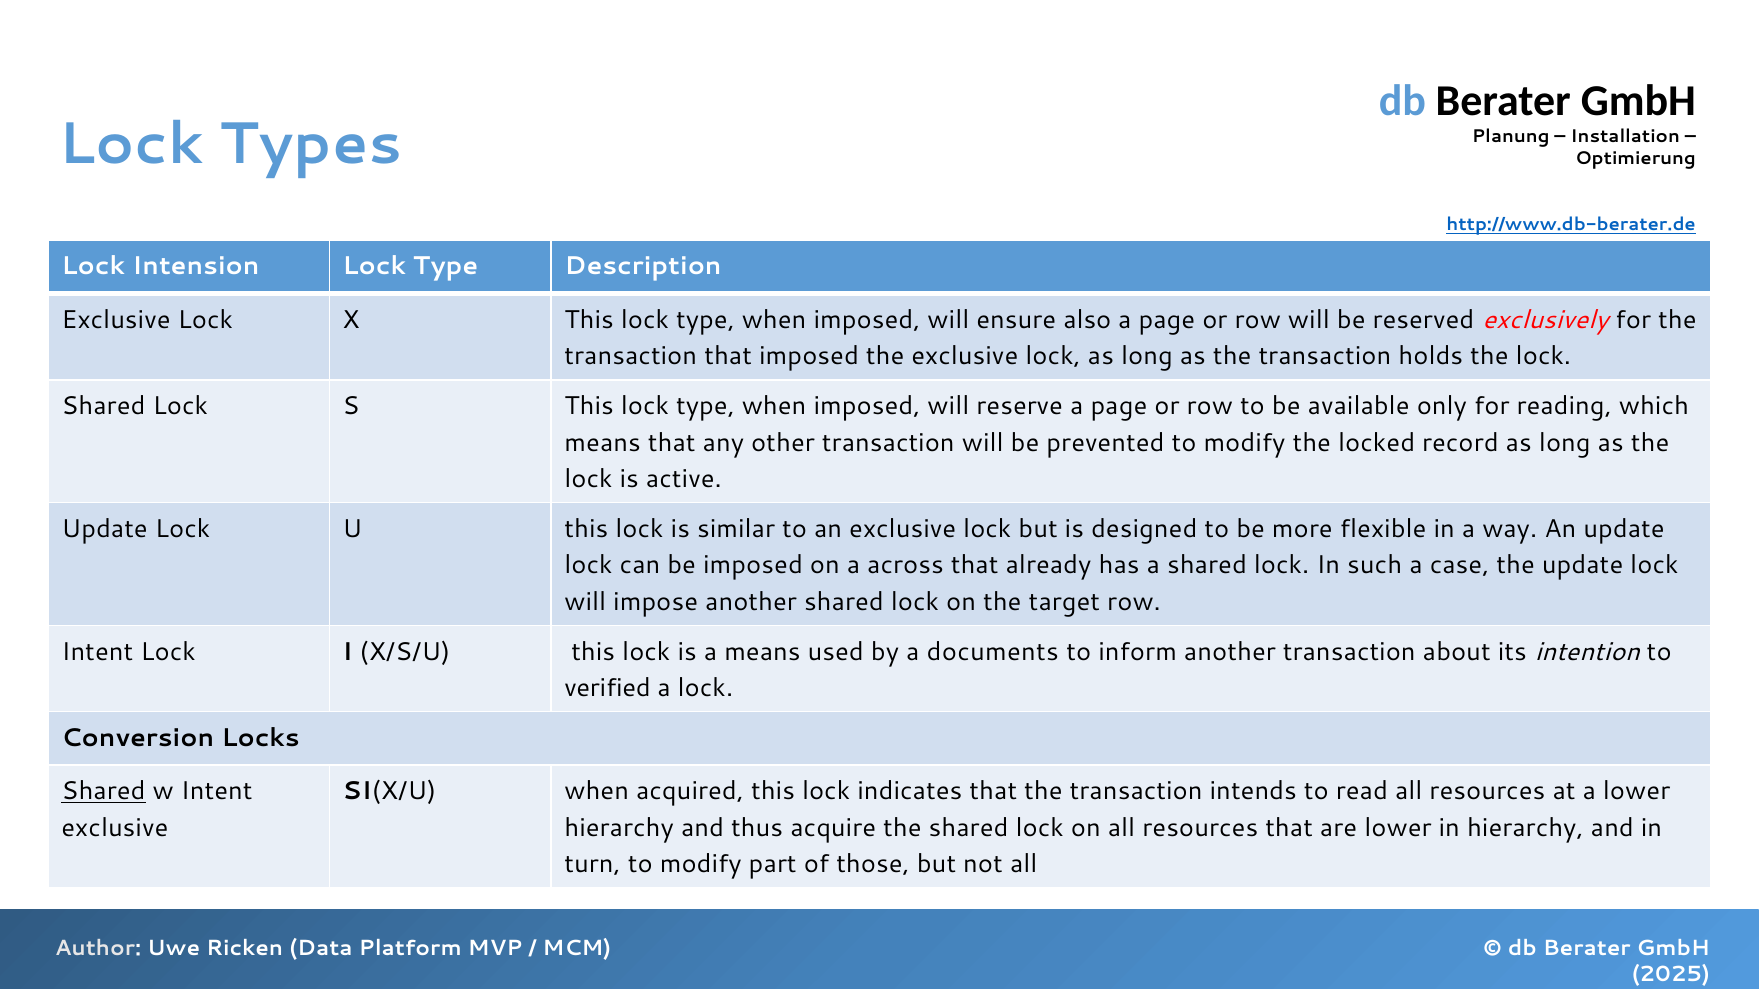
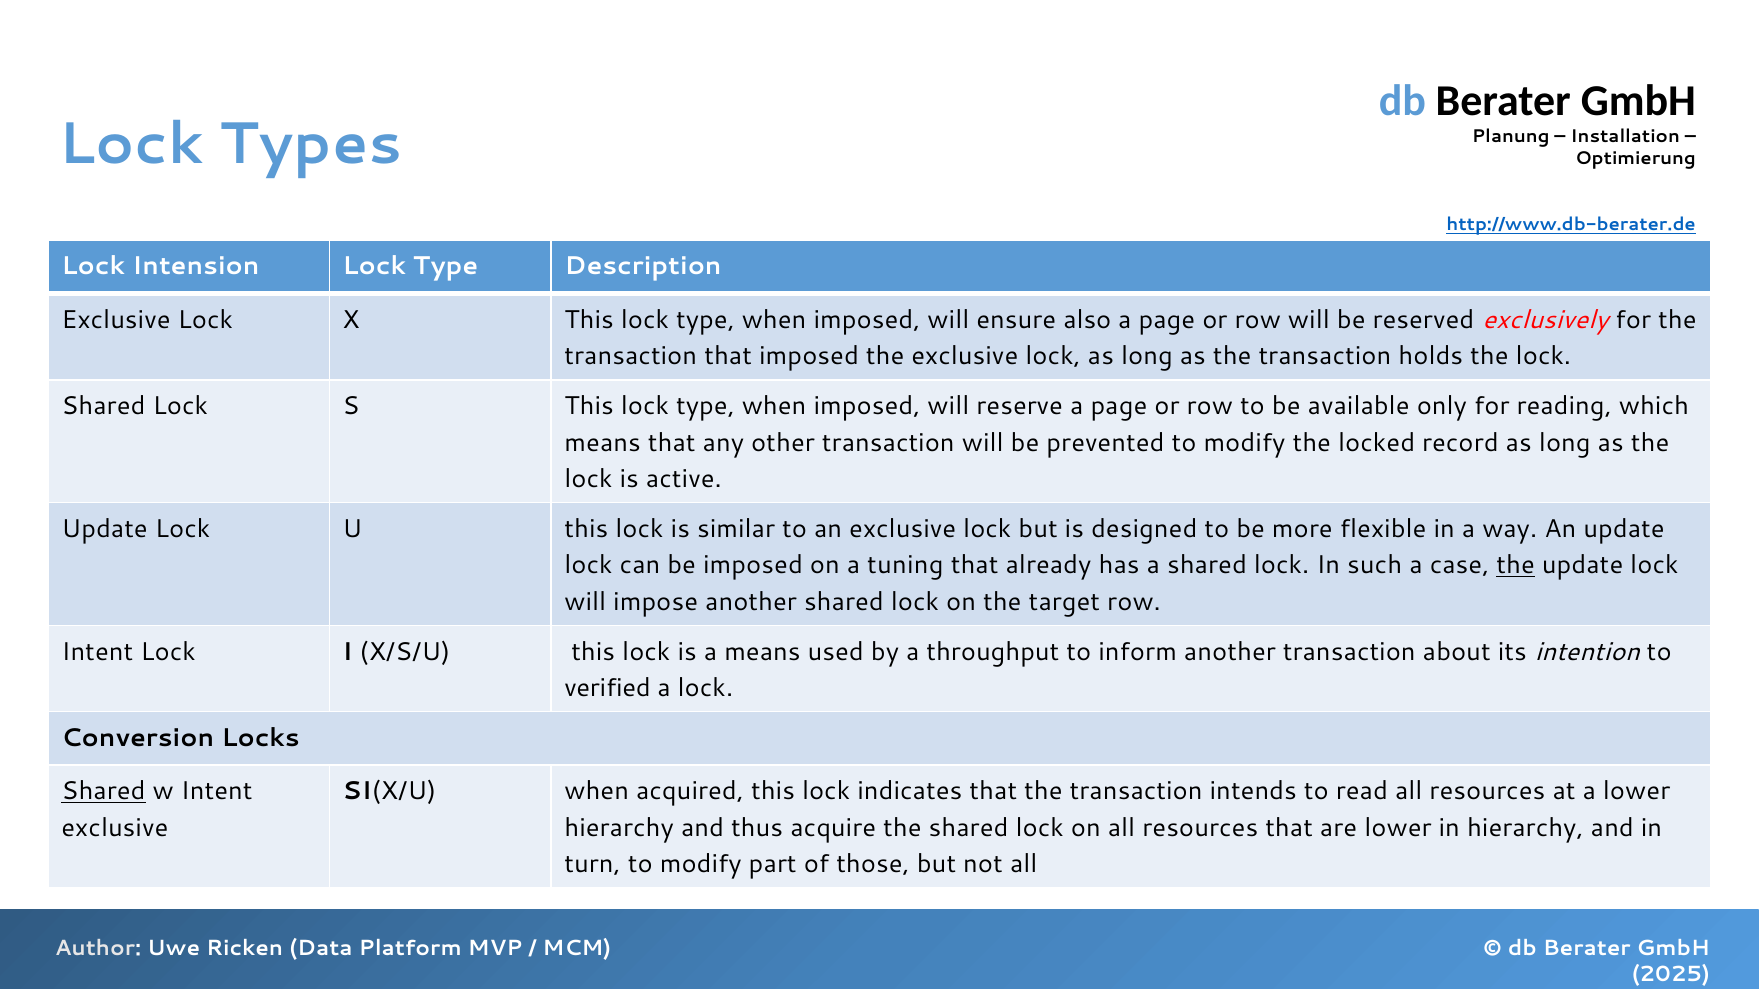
across: across -> tuning (905, 566)
the underline: none -> present (1516, 566)
documents: documents -> throughput (993, 652)
